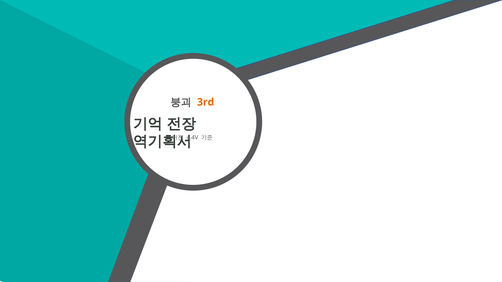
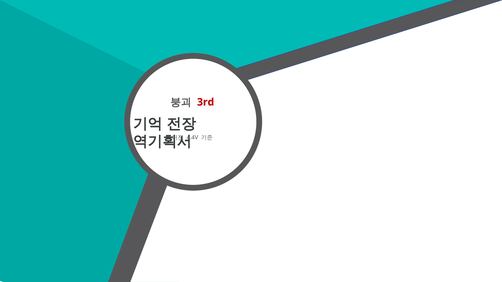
3rd colour: orange -> red (206, 102)
